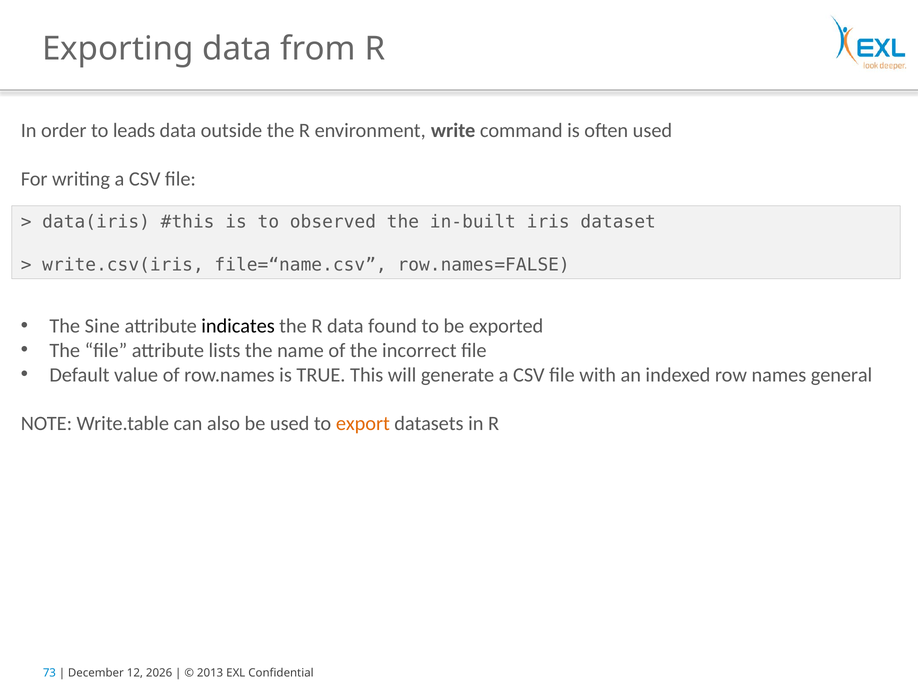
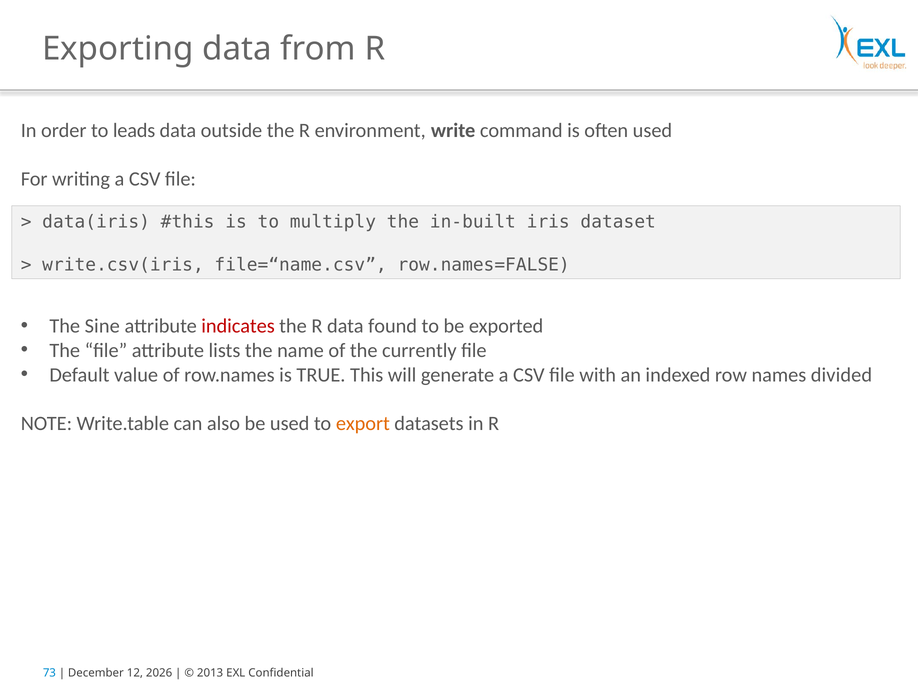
observed: observed -> multiply (333, 222)
indicates colour: black -> red (238, 326)
incorrect: incorrect -> currently (419, 351)
general: general -> divided (841, 375)
